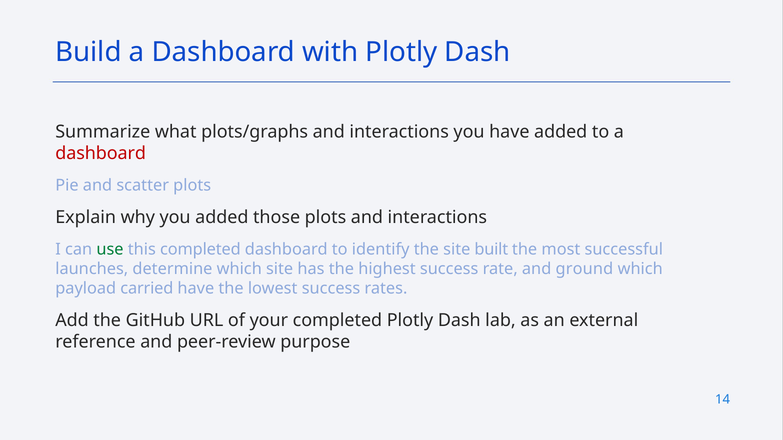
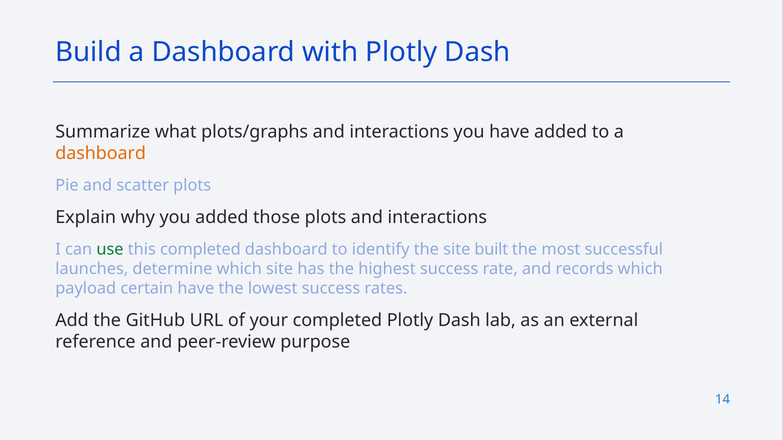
dashboard colour: red -> orange (101, 154)
ground: ground -> records (585, 269)
carried: carried -> certain (147, 289)
